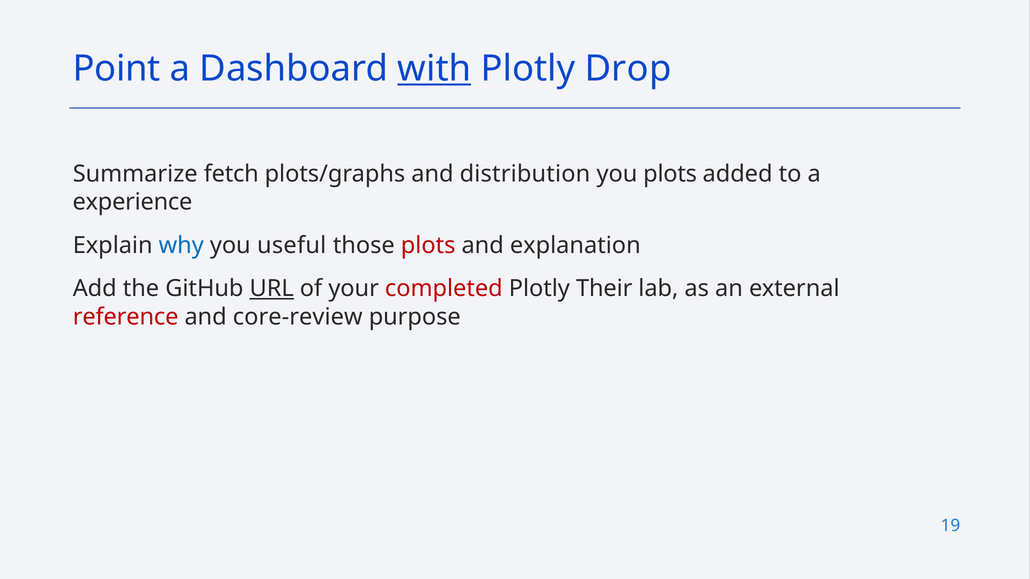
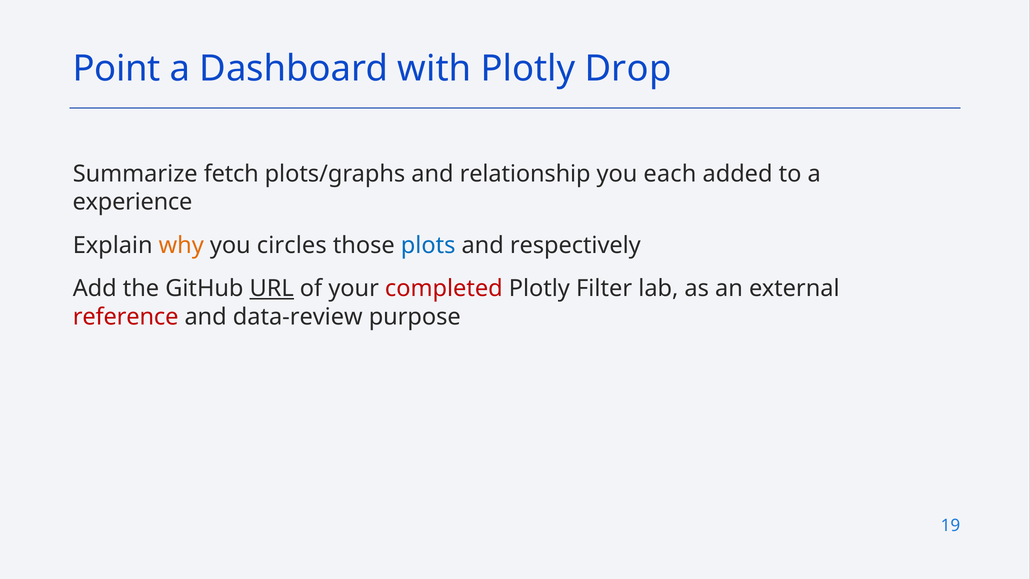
with underline: present -> none (434, 69)
distribution: distribution -> relationship (525, 174)
you plots: plots -> each (670, 174)
why colour: blue -> orange (181, 245)
useful: useful -> circles (292, 245)
plots colour: red -> blue (428, 245)
explanation: explanation -> respectively (575, 245)
Their: Their -> Filter (604, 289)
core-review: core-review -> data-review (298, 317)
